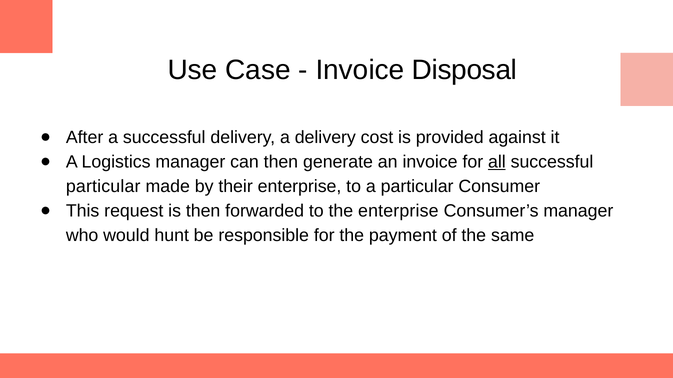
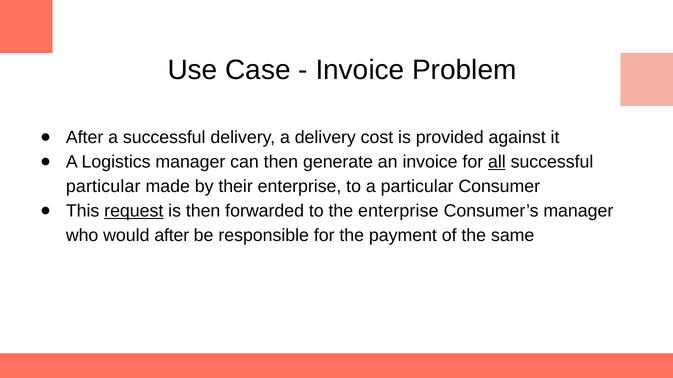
Disposal: Disposal -> Problem (464, 70)
request underline: none -> present (134, 211)
would hunt: hunt -> after (172, 236)
